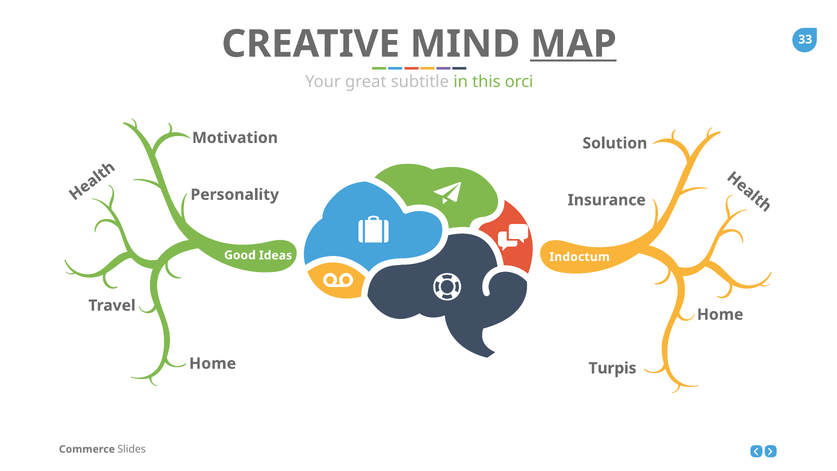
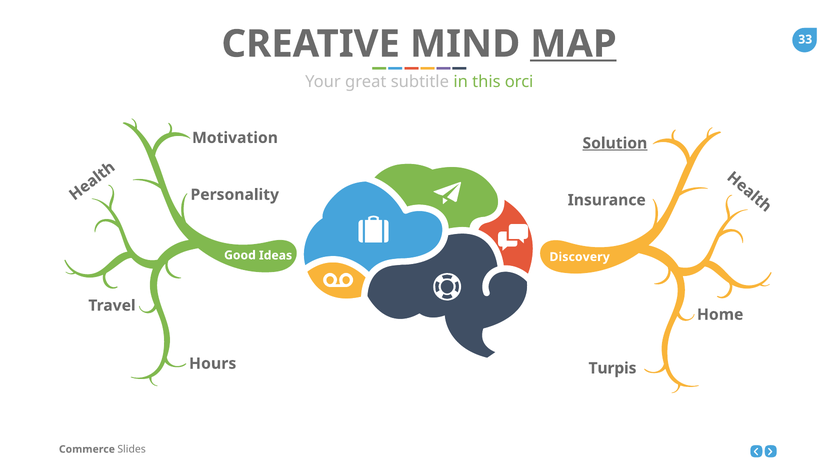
Solution underline: none -> present (615, 143)
Indoctum: Indoctum -> Discovery (580, 257)
Home: Home -> Hours (213, 364)
